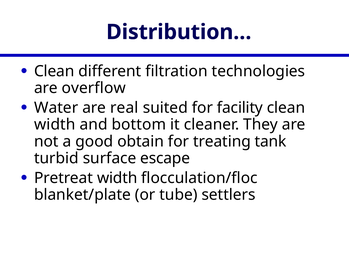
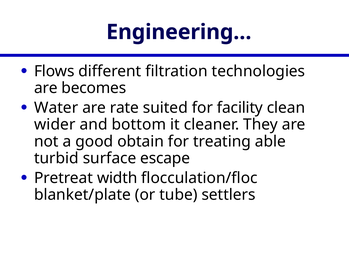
Distribution…: Distribution… -> Engineering… (179, 32)
Clean: Clean -> Flows (54, 71)
overflow: overflow -> becomes (94, 88)
real: real -> rate (124, 108)
width: width -> wider (55, 125)
tank: tank -> able (270, 141)
